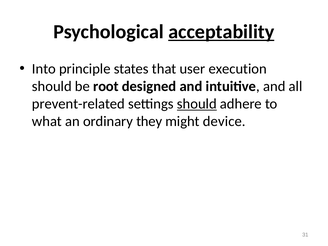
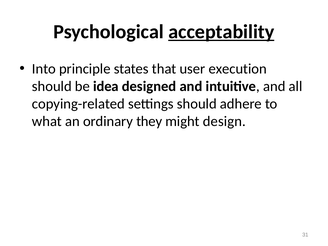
root: root -> idea (106, 86)
prevent-related: prevent-related -> copying-related (78, 104)
should underline: present -> none (197, 104)
device: device -> design (224, 121)
